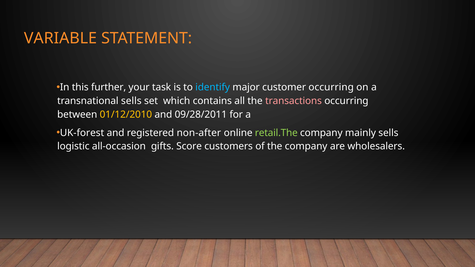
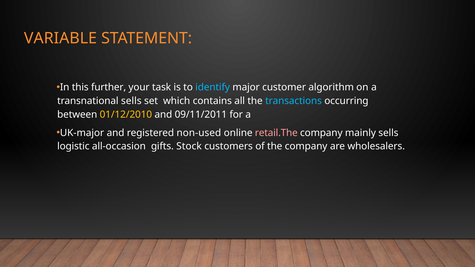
customer occurring: occurring -> algorithm (331, 87)
transactions colour: pink -> light blue (294, 101)
09/28/2011: 09/28/2011 -> 09/11/2011 (201, 114)
UK-forest: UK-forest -> UK-major (82, 133)
non-after: non-after -> non-used (199, 133)
retail.The colour: light green -> pink (276, 133)
Score: Score -> Stock (189, 146)
